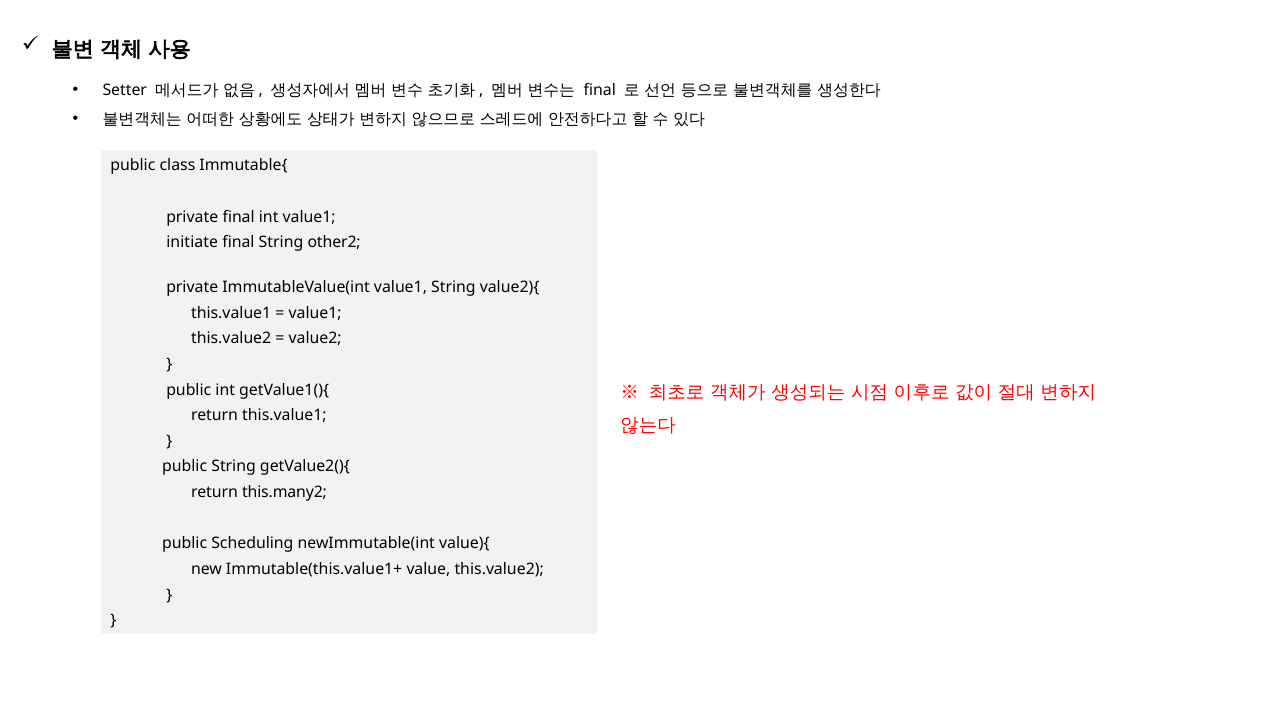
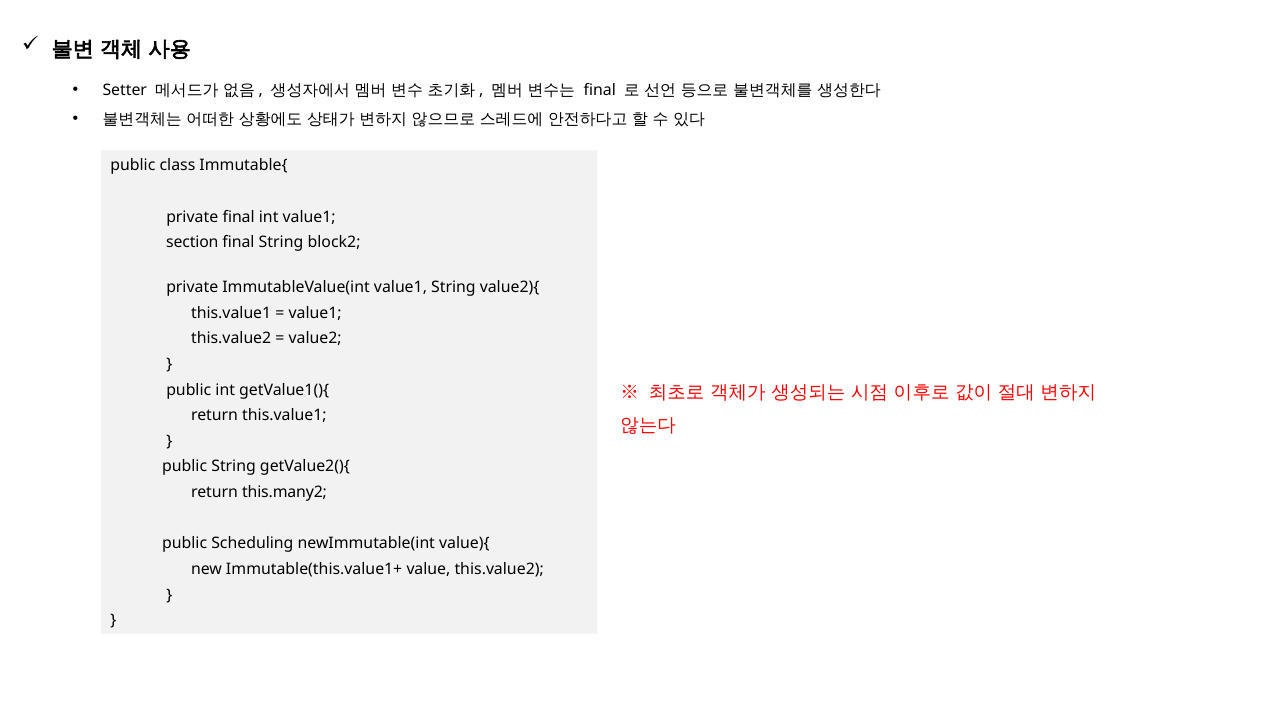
initiate: initiate -> section (192, 243)
other2: other2 -> block2 (334, 243)
